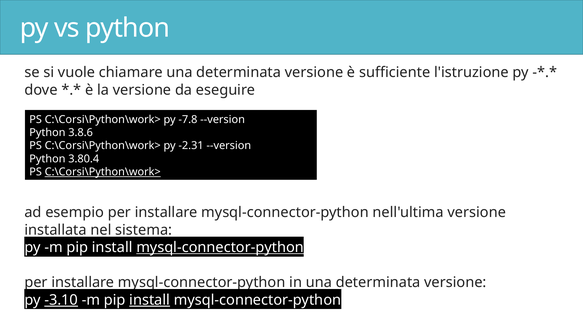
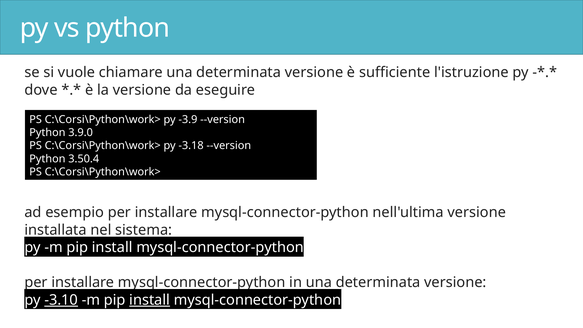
-7.8: -7.8 -> -3.9 (188, 119)
3.8.6: 3.8.6 -> 3.9.0 (81, 132)
-2.31: -2.31 -> -3.18 (191, 146)
3.80.4: 3.80.4 -> 3.50.4 (84, 159)
C:\Corsi\Python\work> underline: present -> none (103, 172)
mysql-connector-python underline: present -> none (220, 247)
